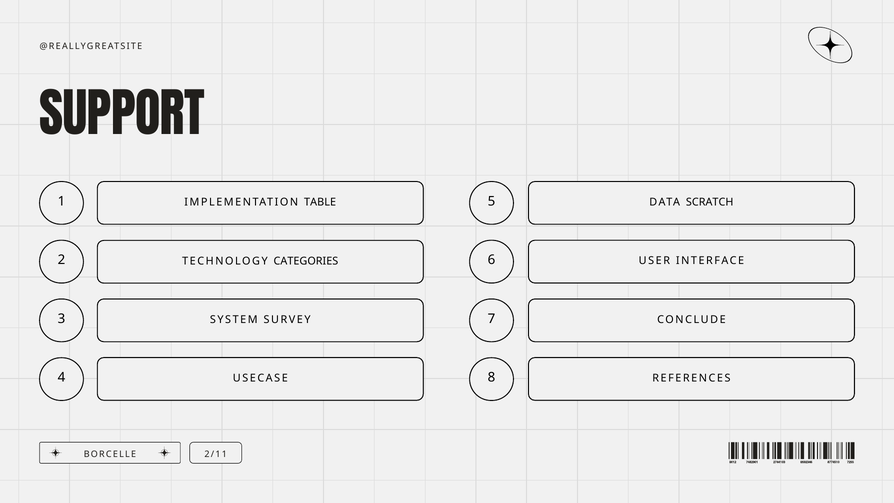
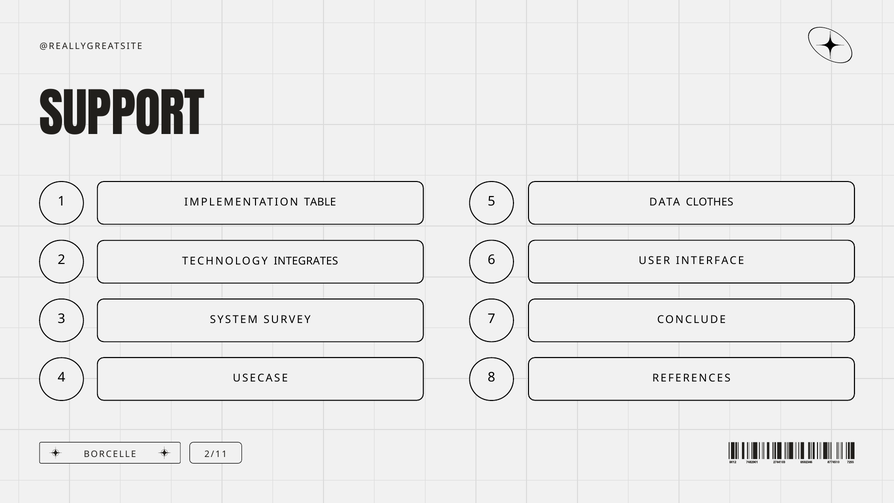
SCRATCH: SCRATCH -> CLOTHES (710, 202)
CATEGORIES: CATEGORIES -> INTEGRATES (306, 261)
